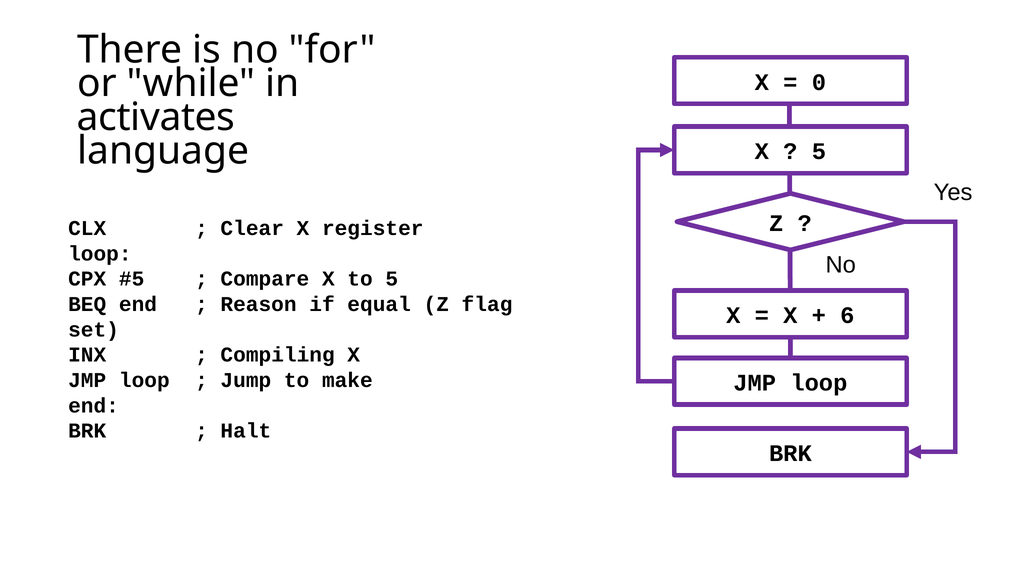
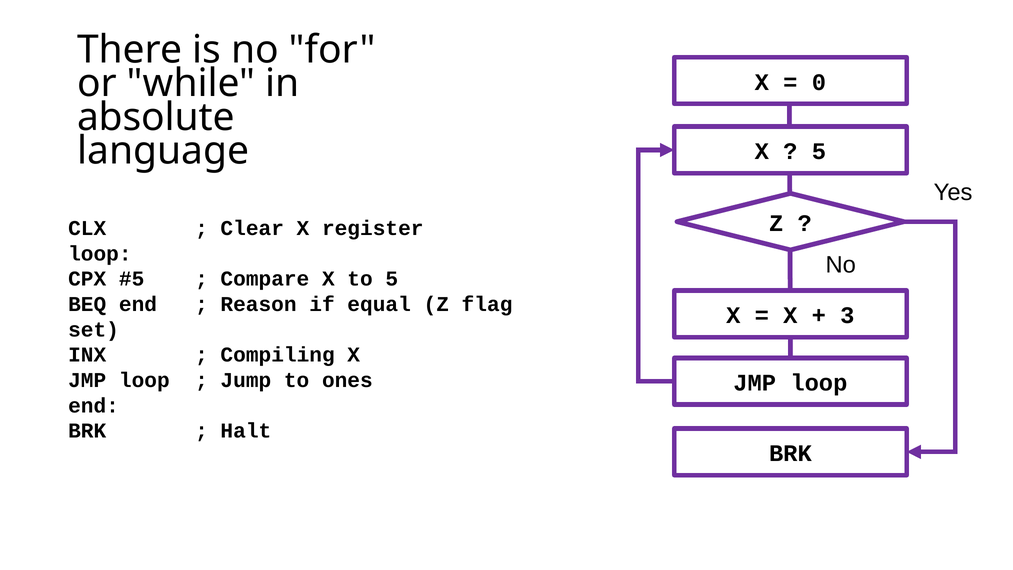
activates: activates -> absolute (156, 117)
6: 6 -> 3 (847, 316)
make: make -> ones (347, 380)
